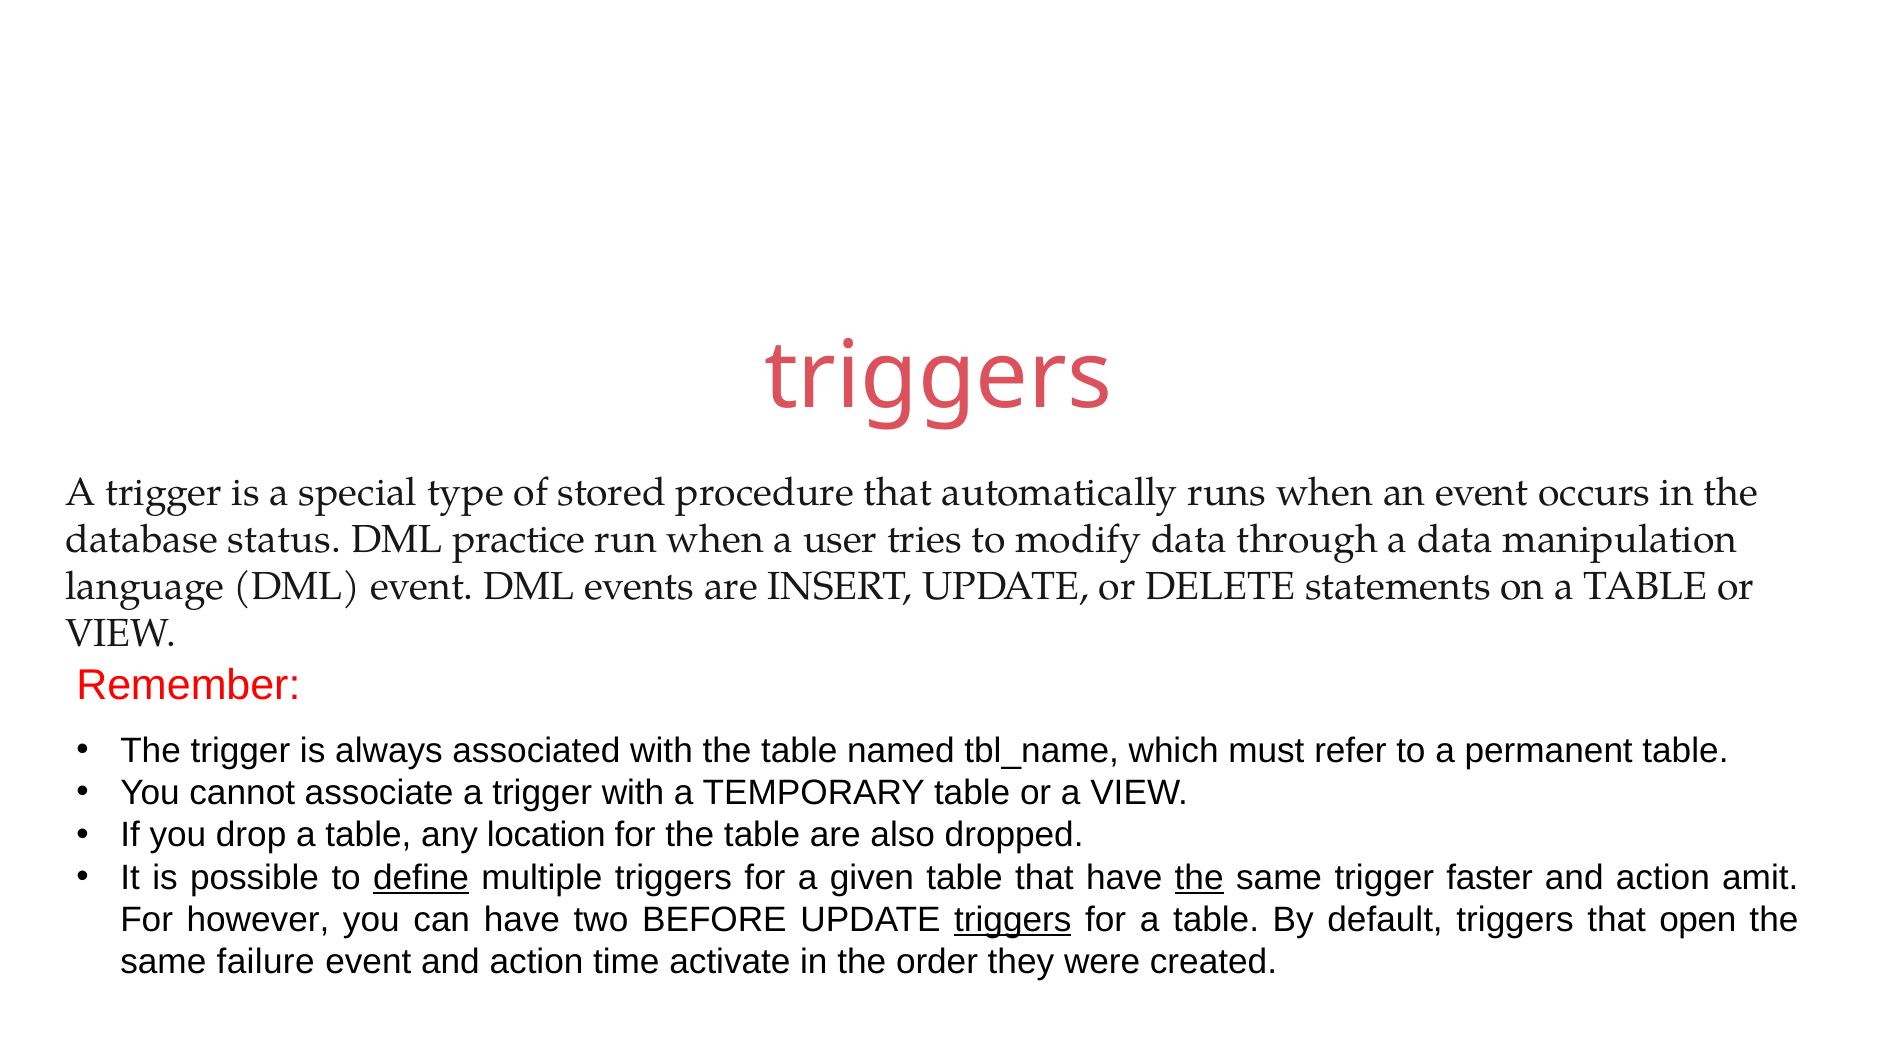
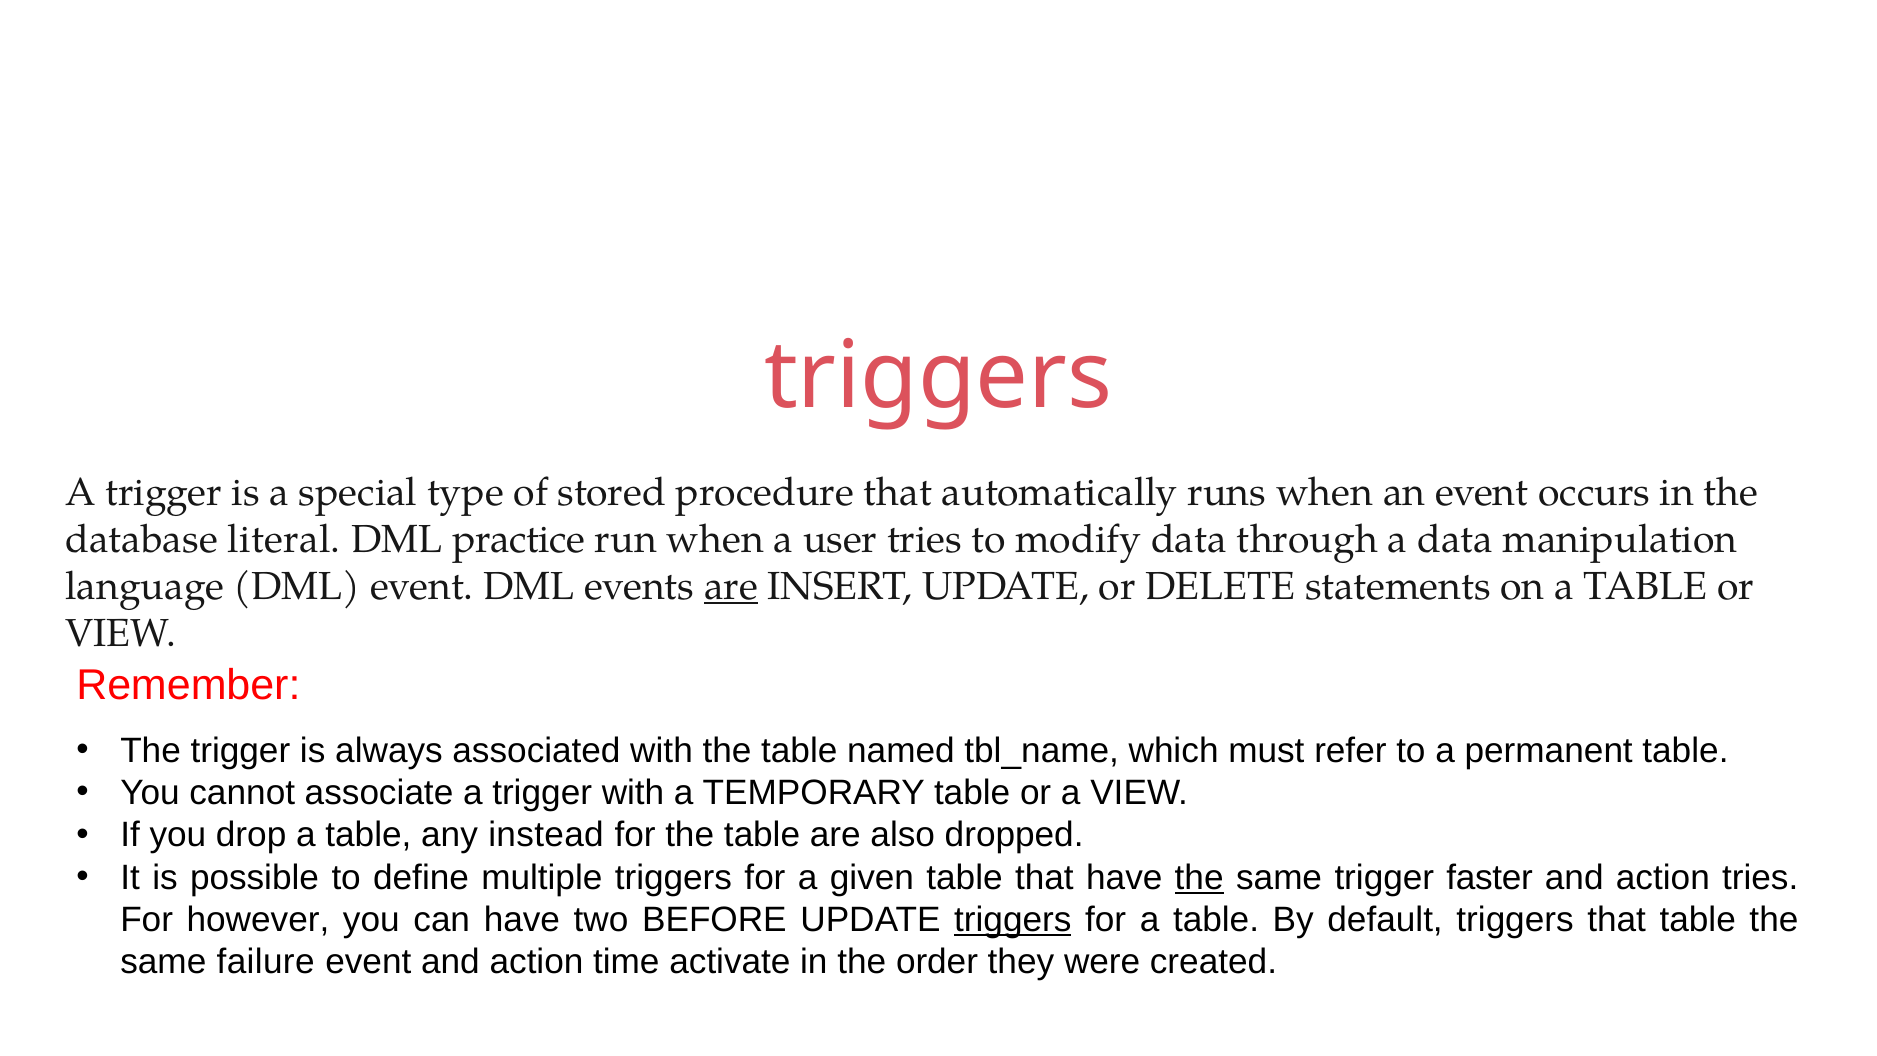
status: status -> literal (284, 539)
are underline: none -> present (731, 586)
location: location -> instead (546, 835)
define underline: present -> none (421, 877)
action amit: amit -> tries (1760, 877)
that open: open -> table (1698, 920)
